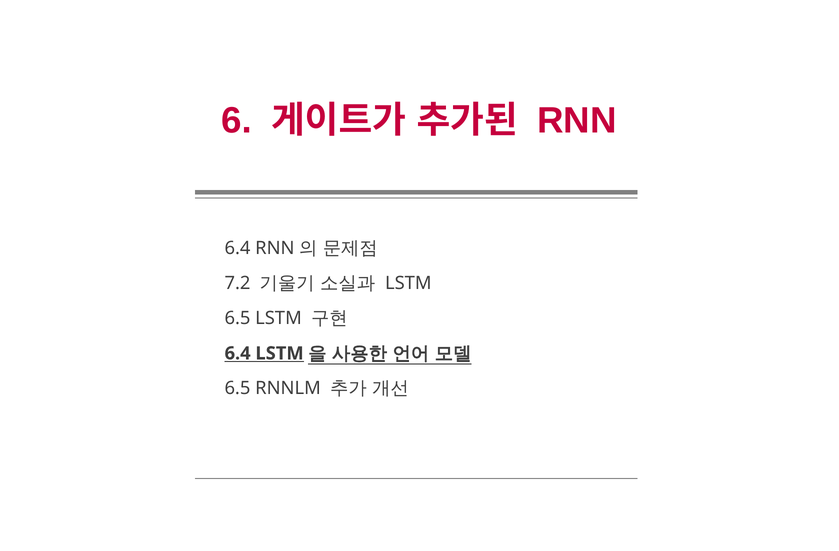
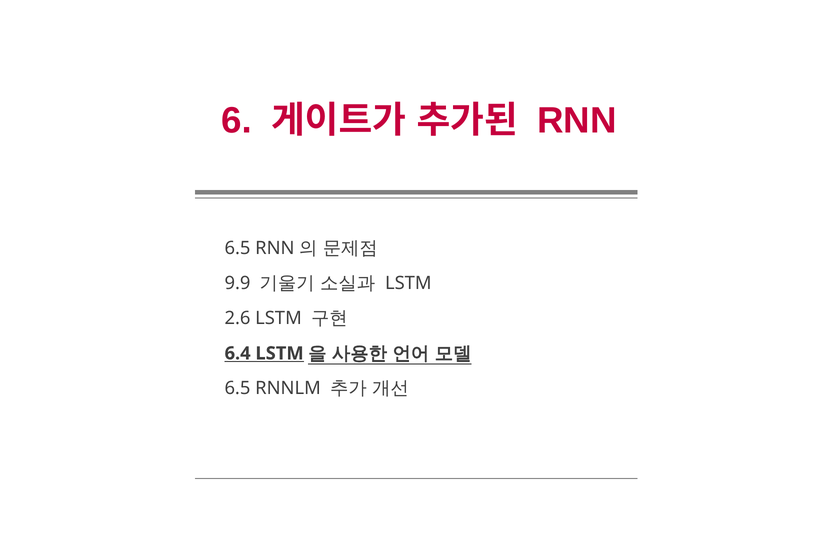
6.4: 6.4 -> 6.5 (238, 248)
7.2: 7.2 -> 9.9 (238, 283)
6.5: 6.5 -> 2.6 (238, 318)
